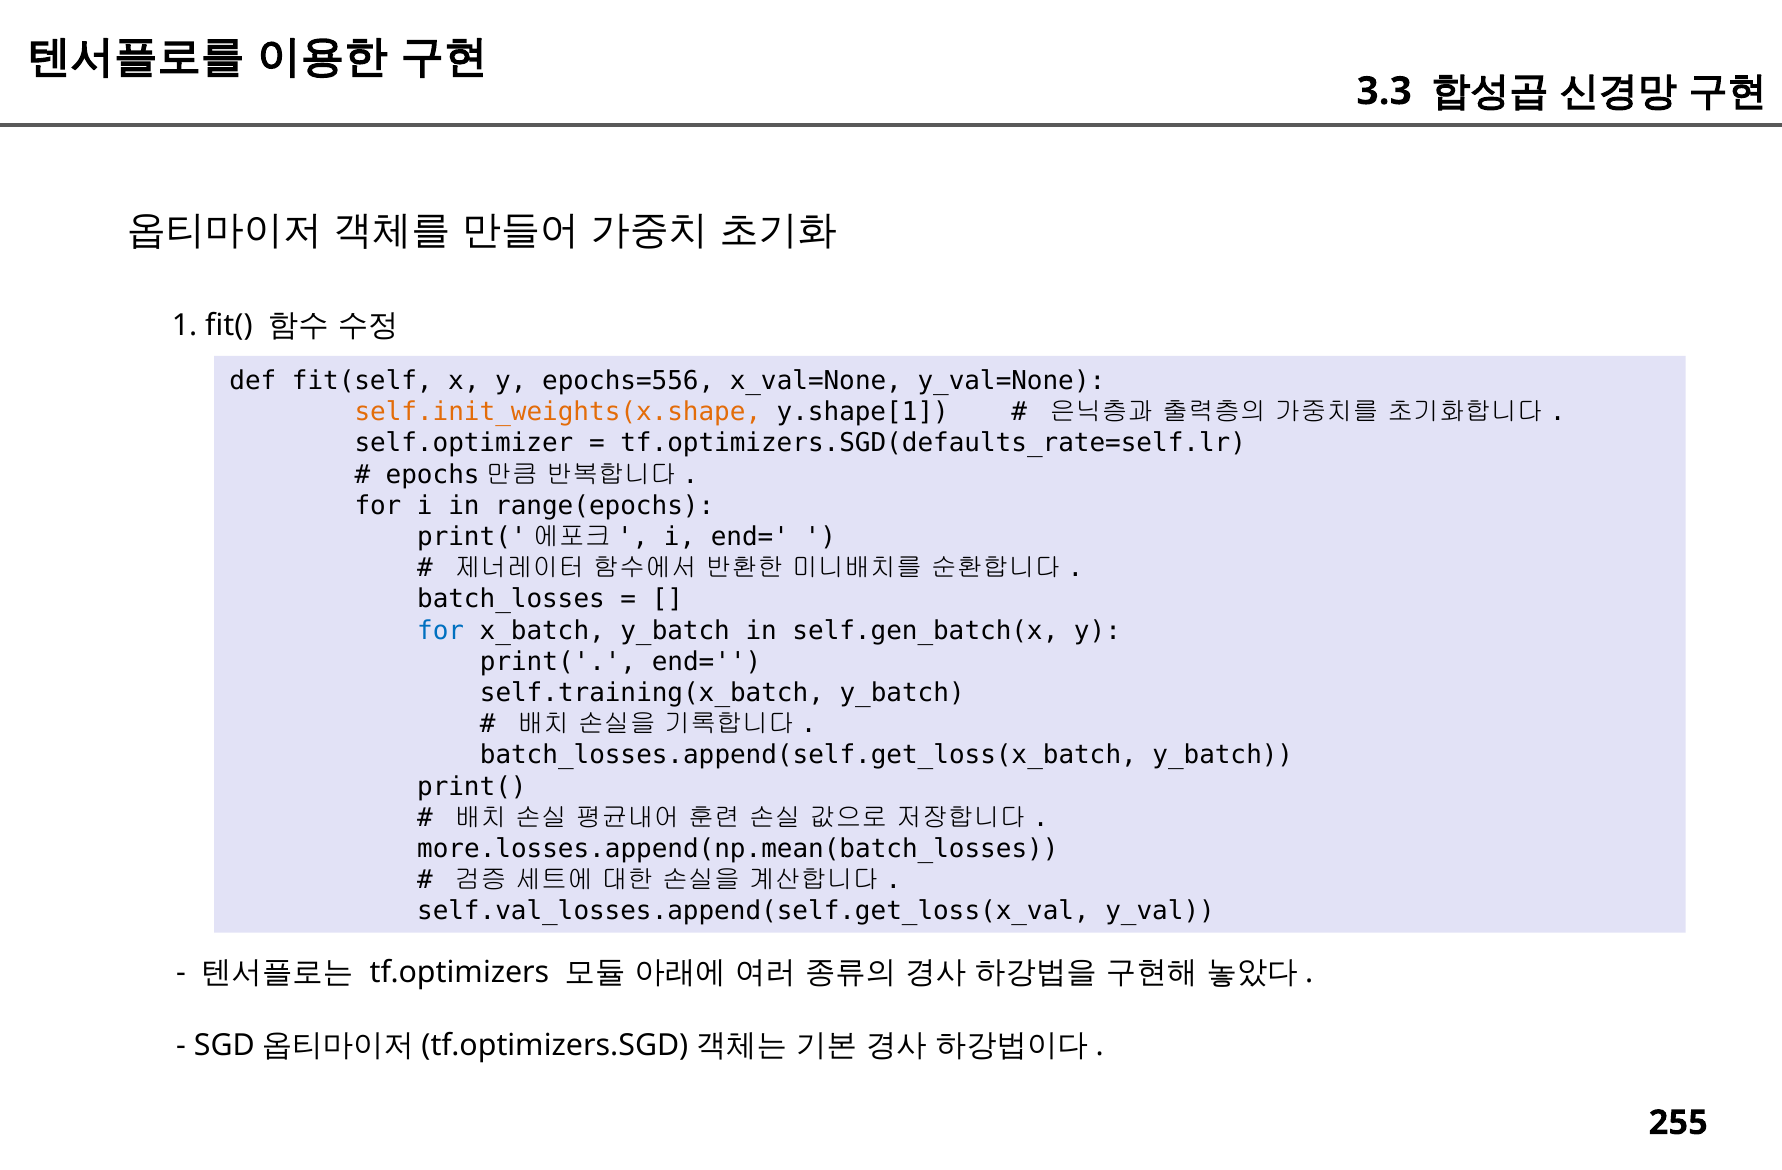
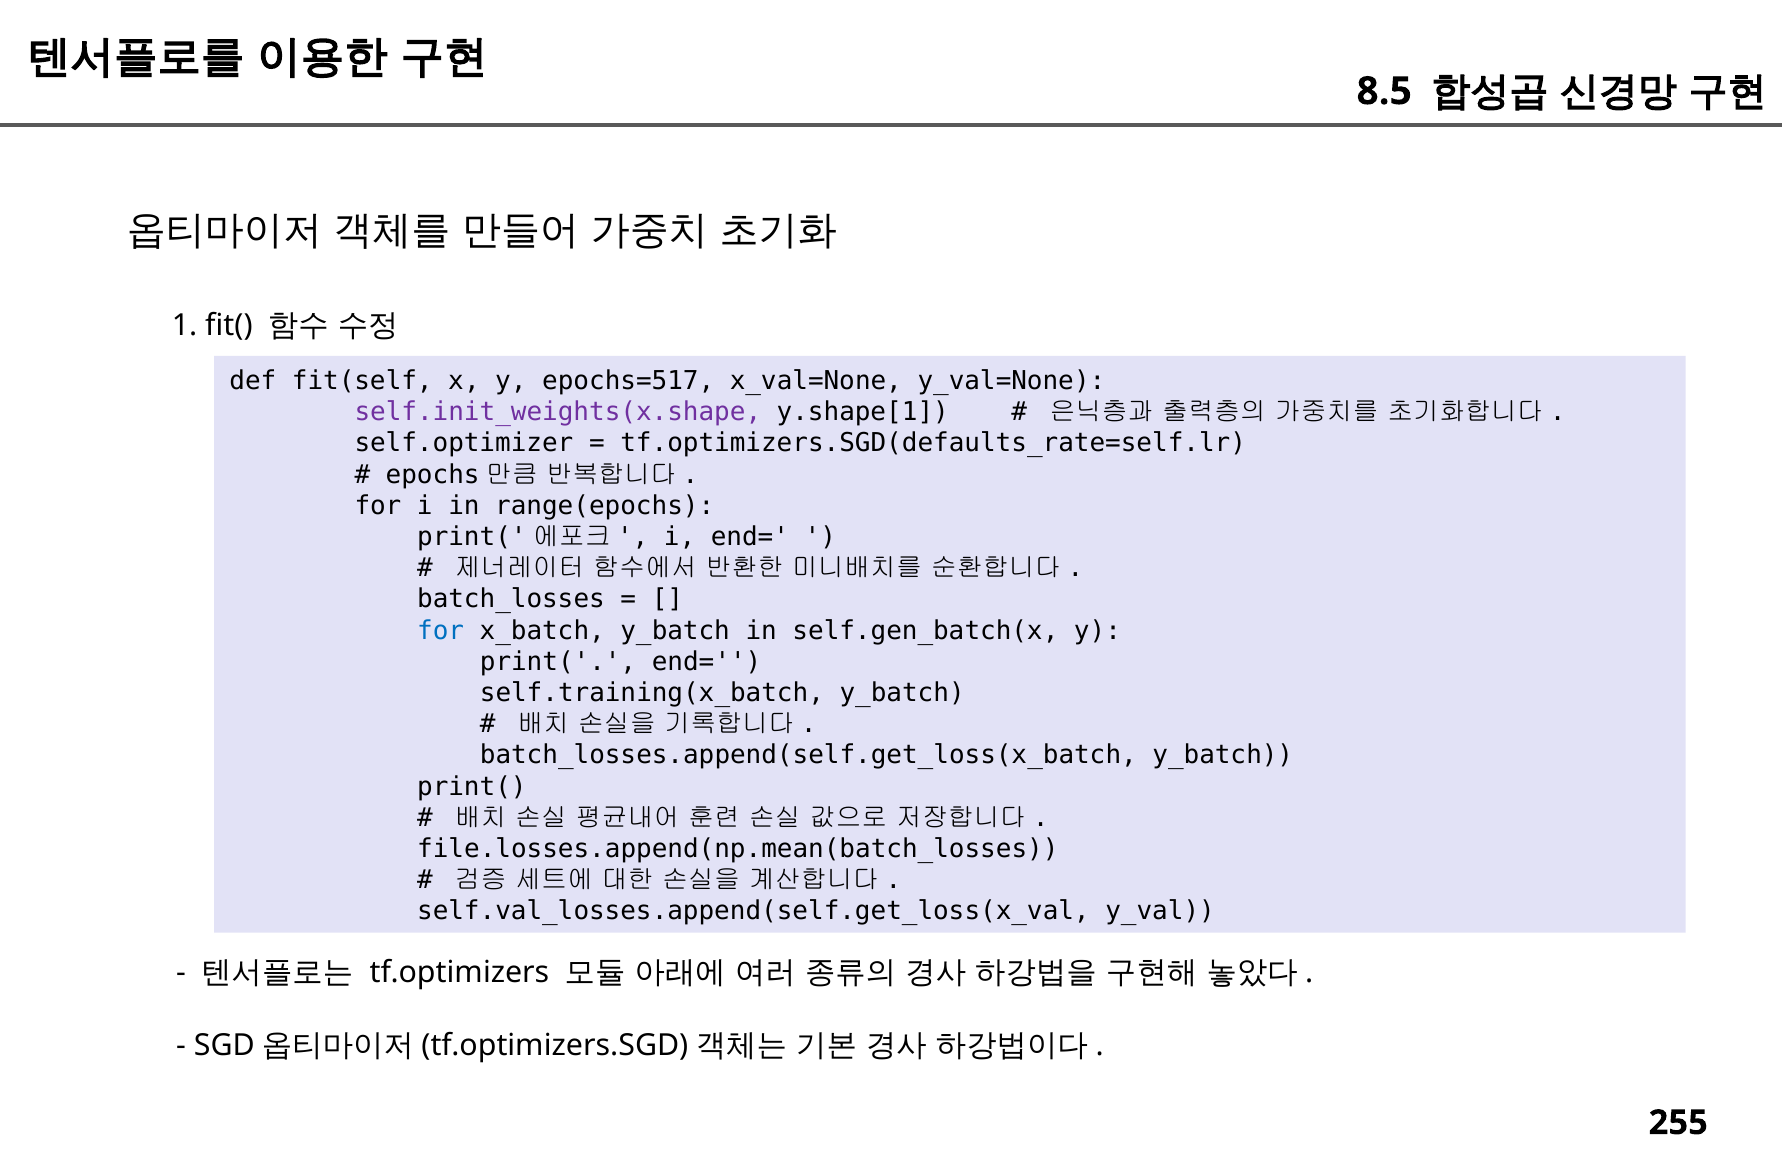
3.3: 3.3 -> 8.5 (1384, 91)
epochs=556: epochs=556 -> epochs=517 (628, 381)
self.init_weights(x.shape colour: orange -> purple (558, 412)
more.losses.append(np.mean(batch_losses: more.losses.append(np.mean(batch_losses -> file.losses.append(np.mean(batch_losses (738, 849)
